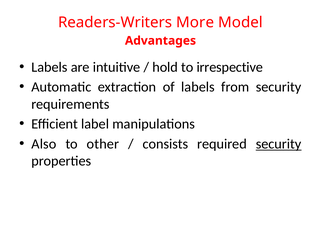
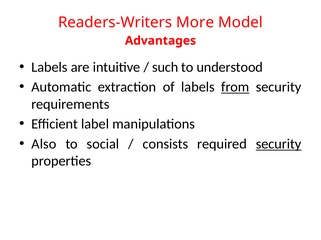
hold: hold -> such (165, 67)
irrespective: irrespective -> understood (230, 67)
from underline: none -> present (235, 87)
other: other -> social (103, 144)
